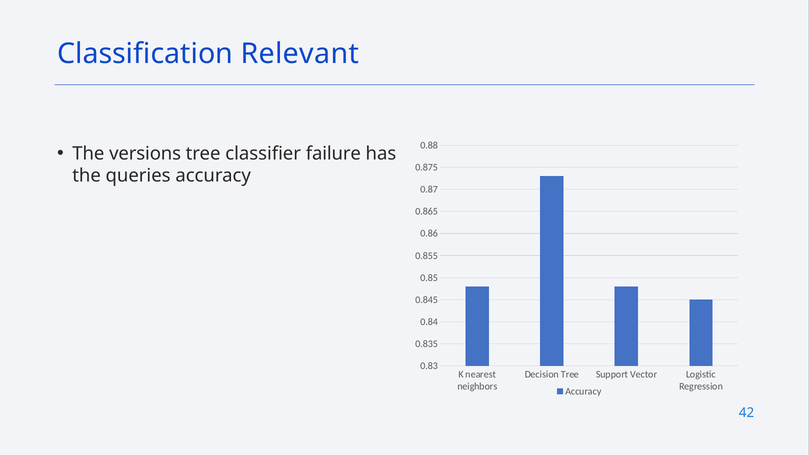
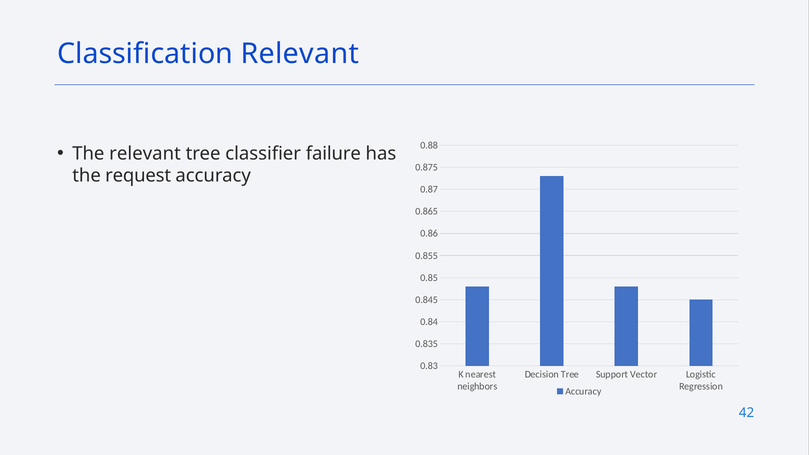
The versions: versions -> relevant (145, 154)
queries: queries -> request (138, 176)
